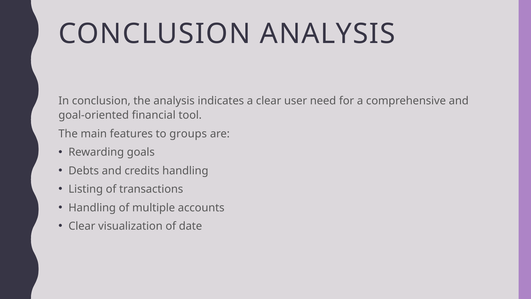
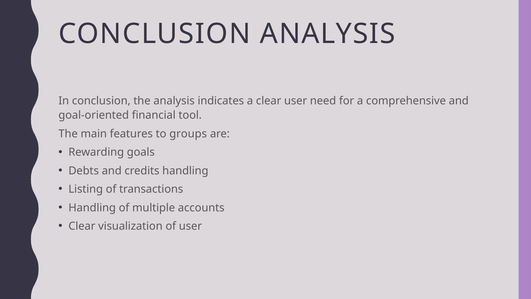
of date: date -> user (190, 226)
